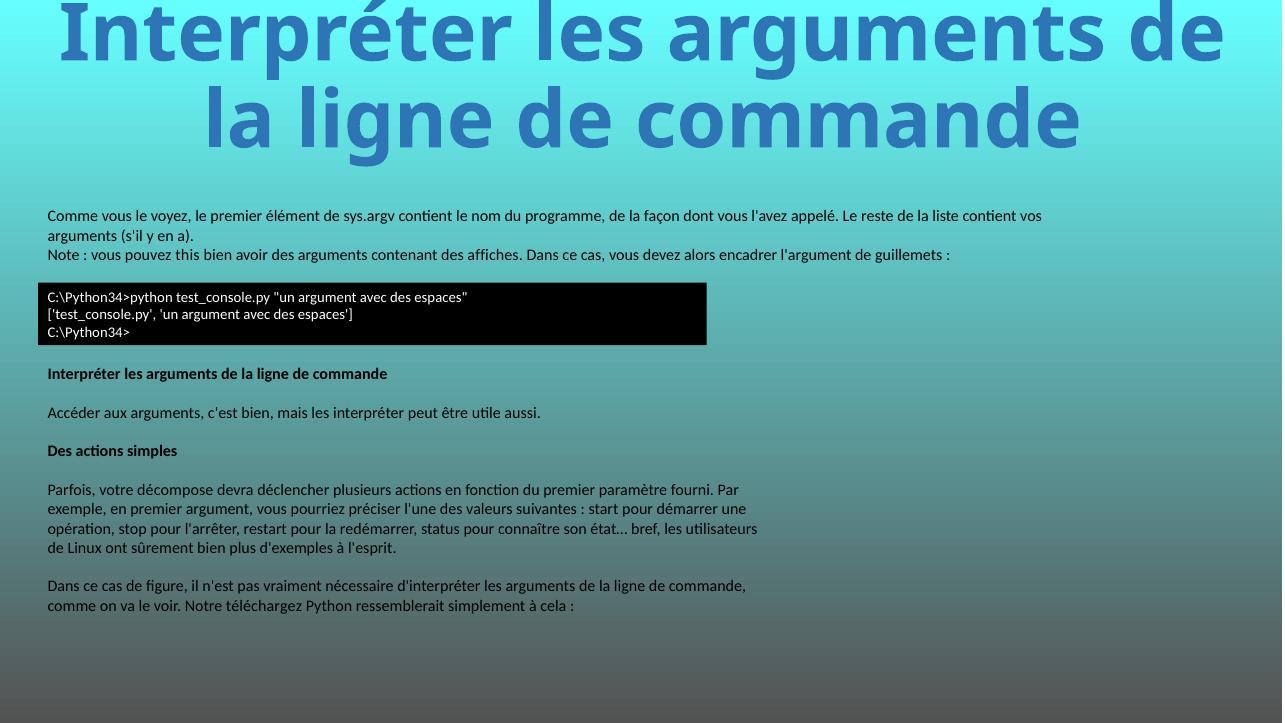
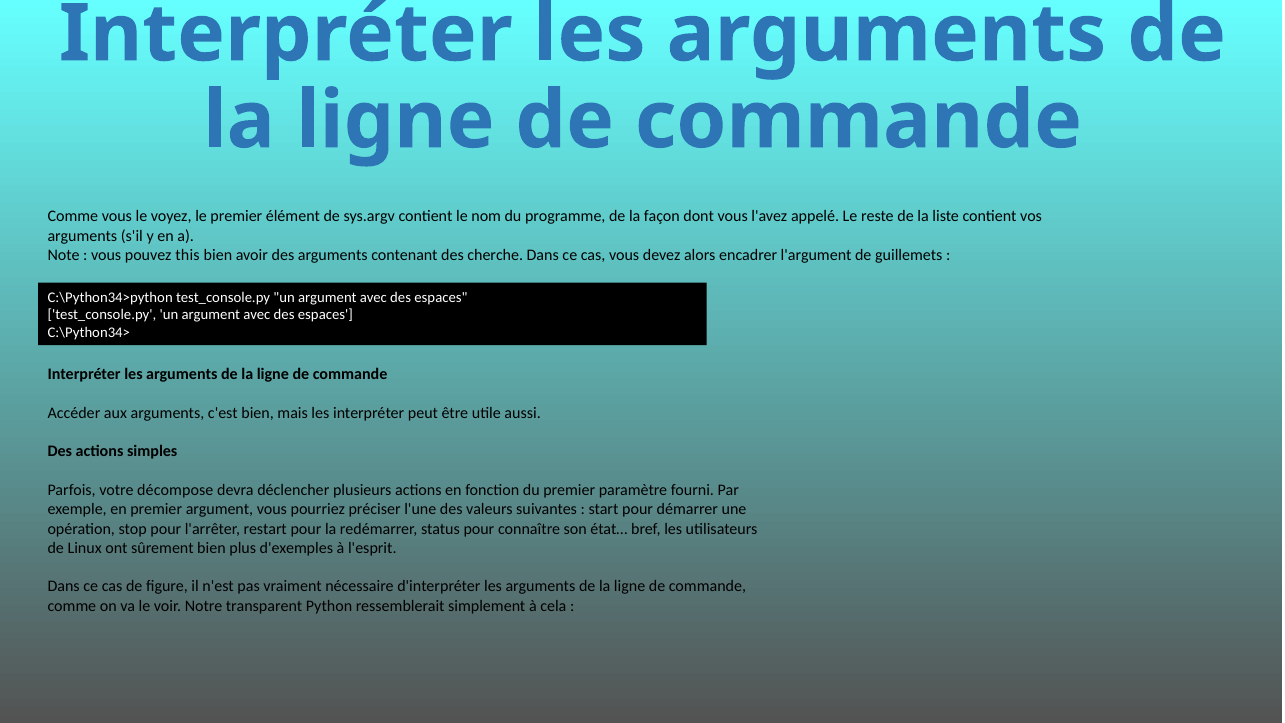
affiches: affiches -> cherche (495, 255)
téléchargez: téléchargez -> transparent (264, 606)
